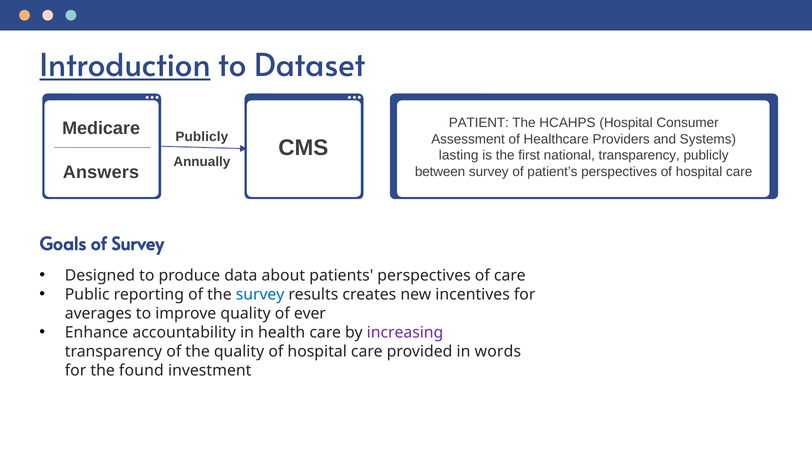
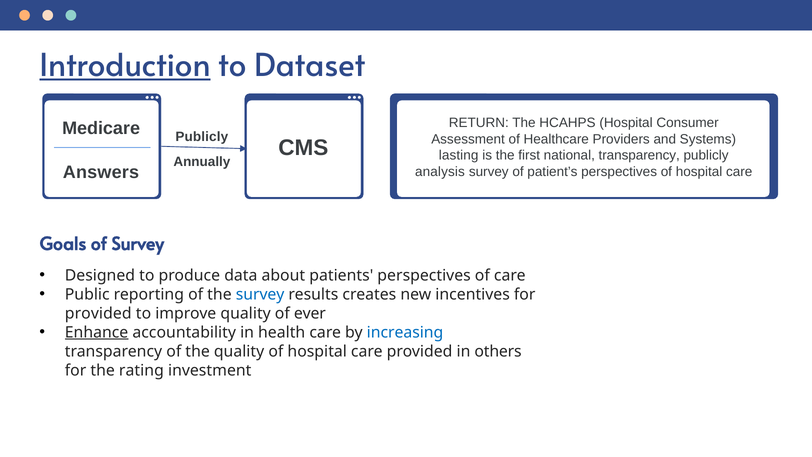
PATIENT: PATIENT -> RETURN (479, 123)
between: between -> analysis (440, 172)
averages: averages -> provided (98, 313)
Enhance underline: none -> present (97, 332)
increasing colour: purple -> blue (405, 332)
words: words -> others (498, 351)
found: found -> rating (141, 370)
